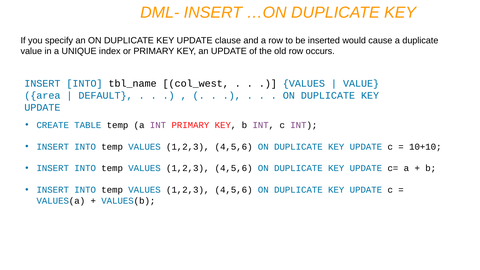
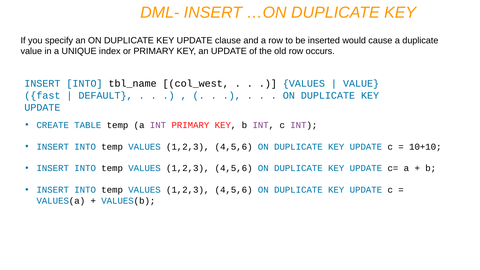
area: area -> fast (42, 95)
